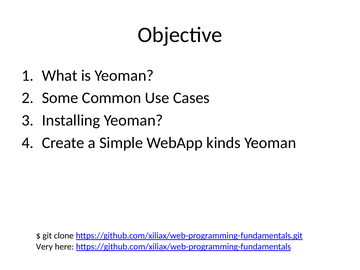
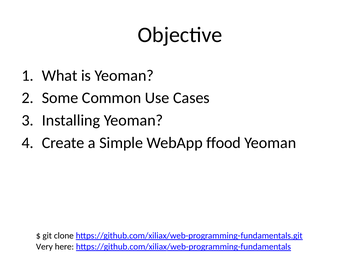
kinds: kinds -> ffood (224, 143)
